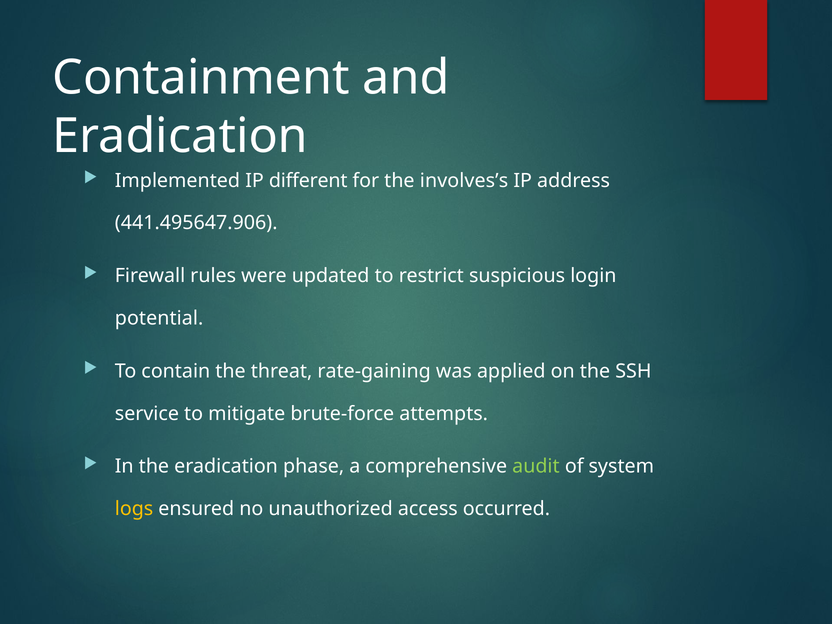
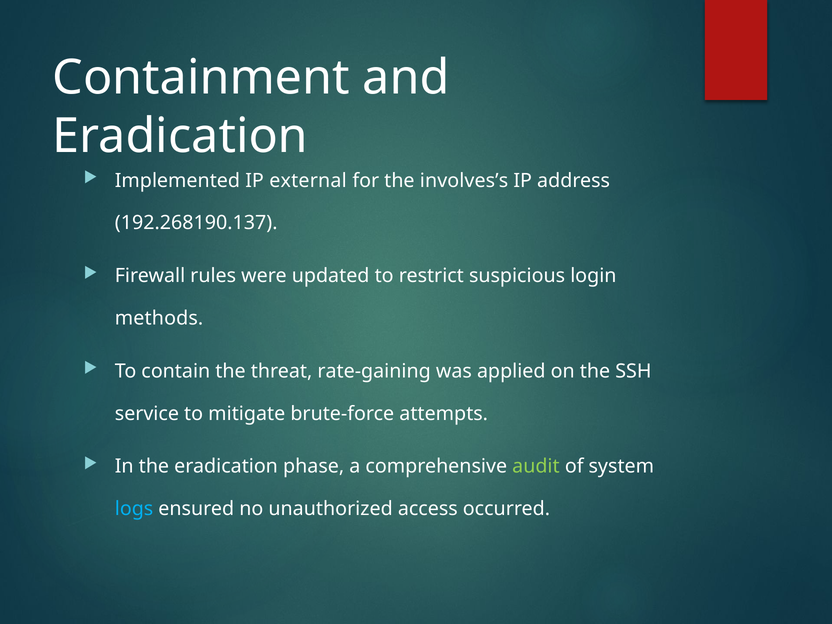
different: different -> external (308, 181)
441.495647.906: 441.495647.906 -> 192.268190.137 (196, 223)
potential: potential -> methods (159, 318)
logs colour: yellow -> light blue (134, 509)
